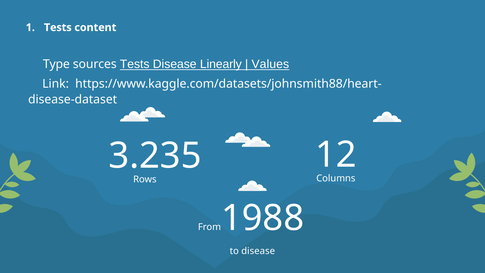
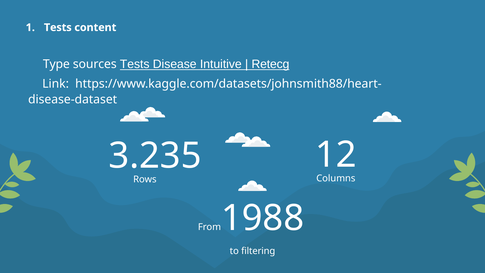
Linearly: Linearly -> Intuitive (221, 64)
Values: Values -> Retecg (270, 64)
to disease: disease -> filtering (258, 251)
